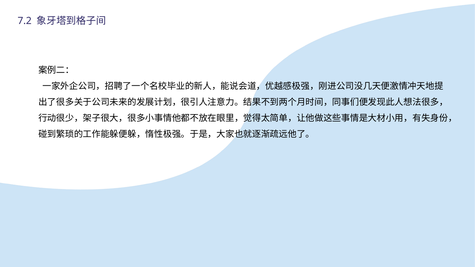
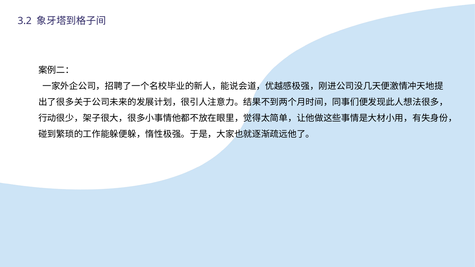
7.2: 7.2 -> 3.2 (25, 21)
